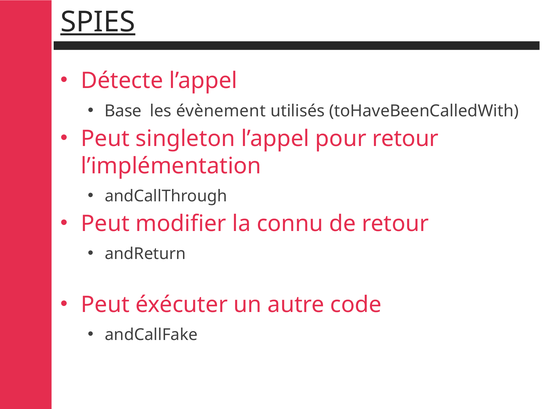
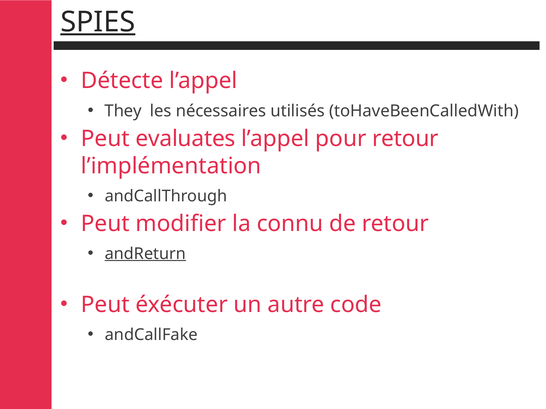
Base: Base -> They (123, 111)
évènement: évènement -> nécessaires (221, 111)
singleton: singleton -> evaluates (186, 139)
andReturn underline: none -> present (145, 254)
